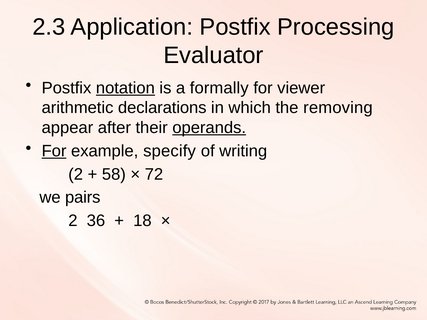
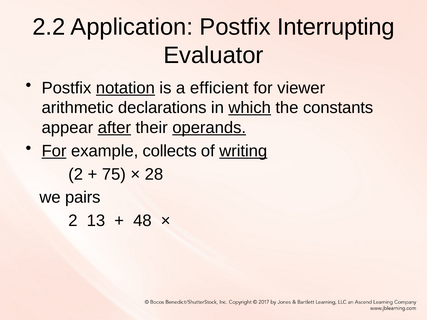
2.3: 2.3 -> 2.2 (49, 27)
Processing: Processing -> Interrupting (336, 27)
formally: formally -> efficient (219, 88)
which underline: none -> present (250, 108)
removing: removing -> constants (338, 108)
after underline: none -> present (114, 128)
specify: specify -> collects (170, 151)
writing underline: none -> present (243, 151)
58: 58 -> 75 (114, 174)
72: 72 -> 28 (154, 174)
36: 36 -> 13 (96, 221)
18: 18 -> 48 (142, 221)
